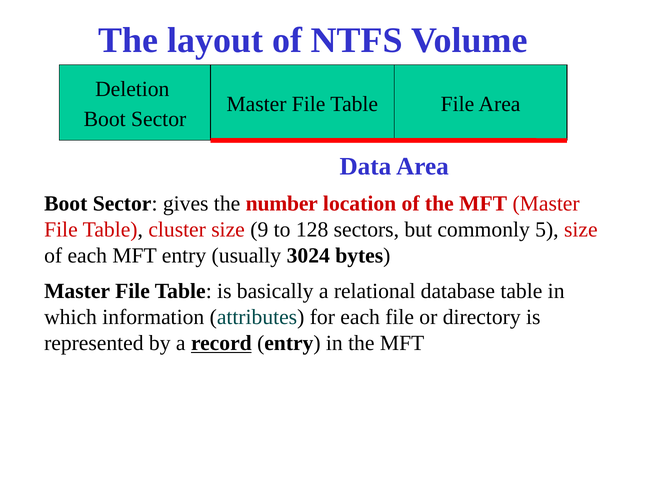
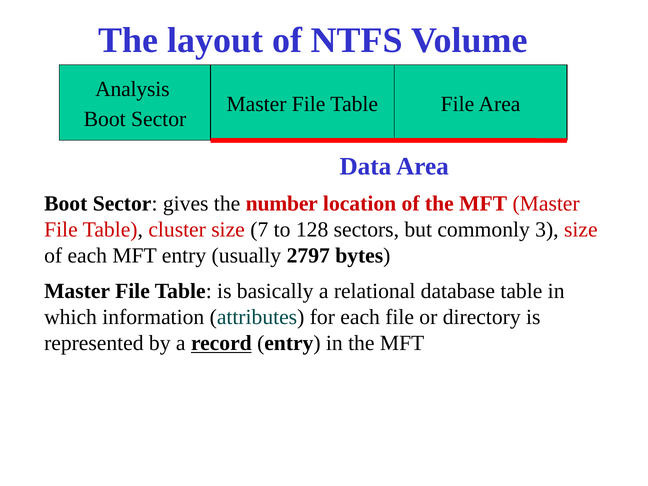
Deletion: Deletion -> Analysis (132, 89)
9: 9 -> 7 (259, 230)
5: 5 -> 3 (547, 230)
3024: 3024 -> 2797 (308, 255)
